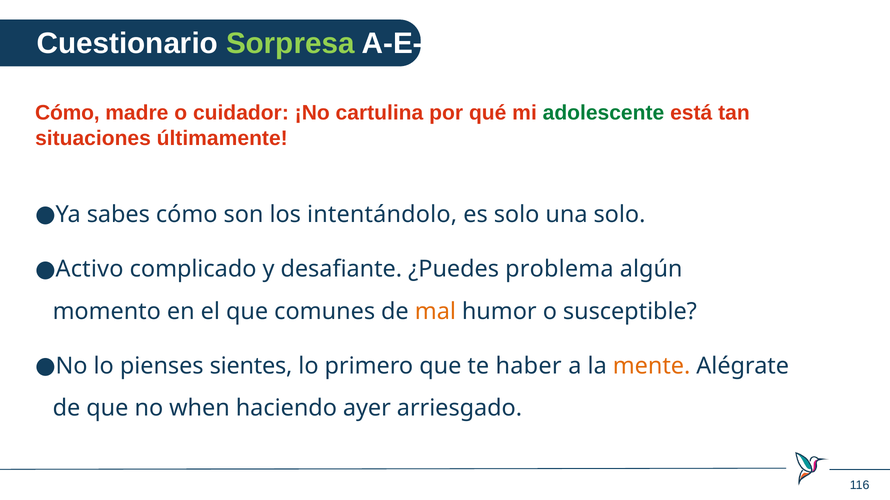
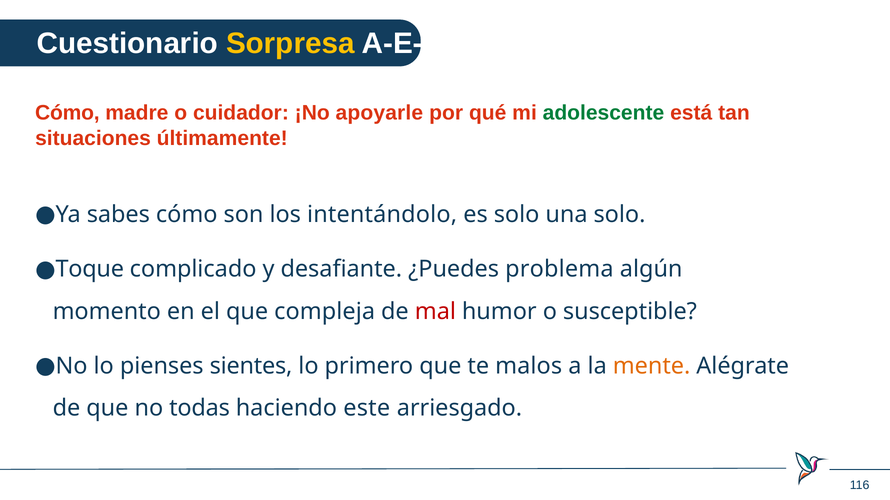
Sorpresa colour: light green -> yellow (290, 44)
cartulina: cartulina -> apoyarle (379, 113)
Activo: Activo -> Toque (90, 269)
comunes: comunes -> compleja (325, 312)
mal colour: orange -> red (435, 312)
haber: haber -> malos (529, 366)
when: when -> todas (200, 409)
ayer: ayer -> este (367, 409)
